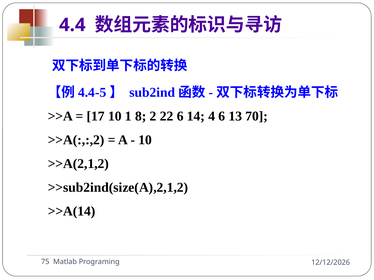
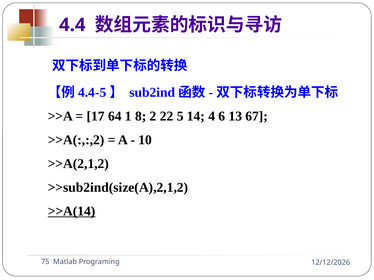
17 10: 10 -> 64 (115, 116)
22 6: 6 -> 5 (180, 116)
70: 70 -> 67 (257, 116)
>>A(14 underline: none -> present (72, 211)
